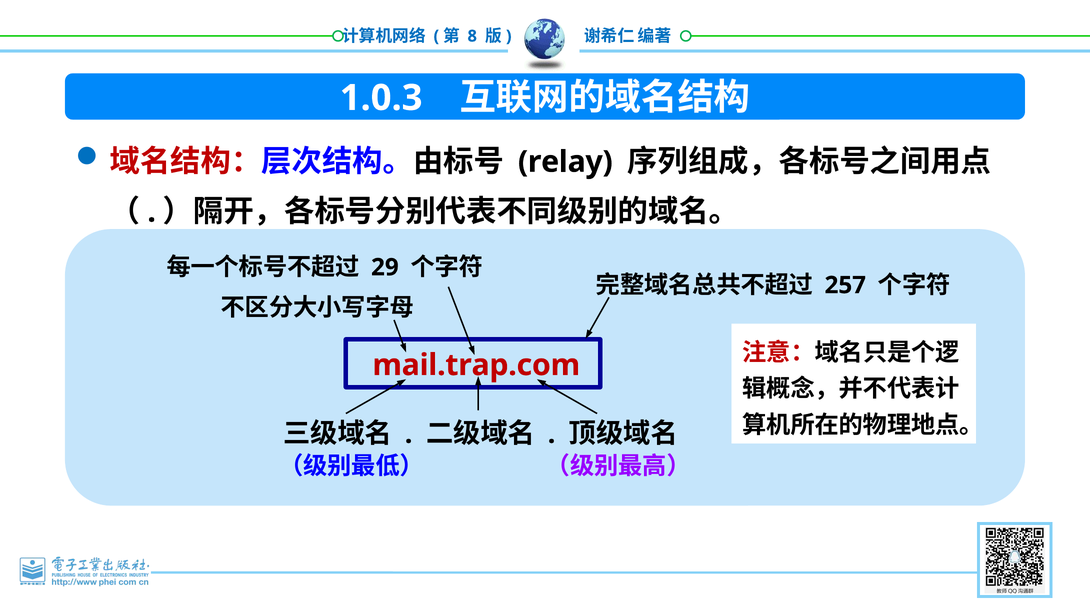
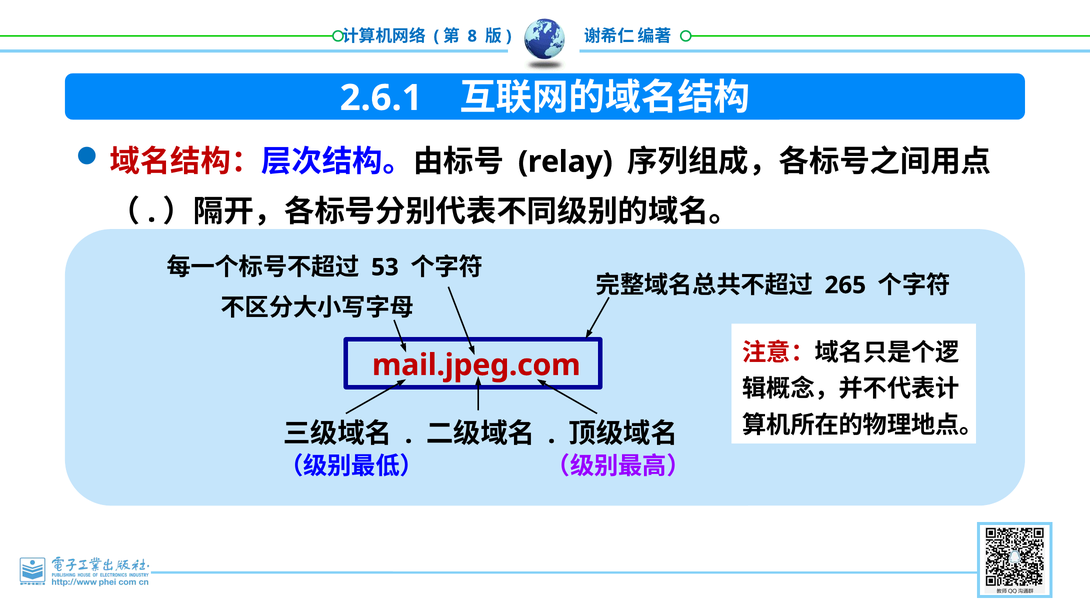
1.0.3: 1.0.3 -> 2.6.1 (381, 98)
29: 29 -> 53 (385, 267)
257: 257 -> 265 (845, 285)
mail.trap.com: mail.trap.com -> mail.jpeg.com (476, 365)
